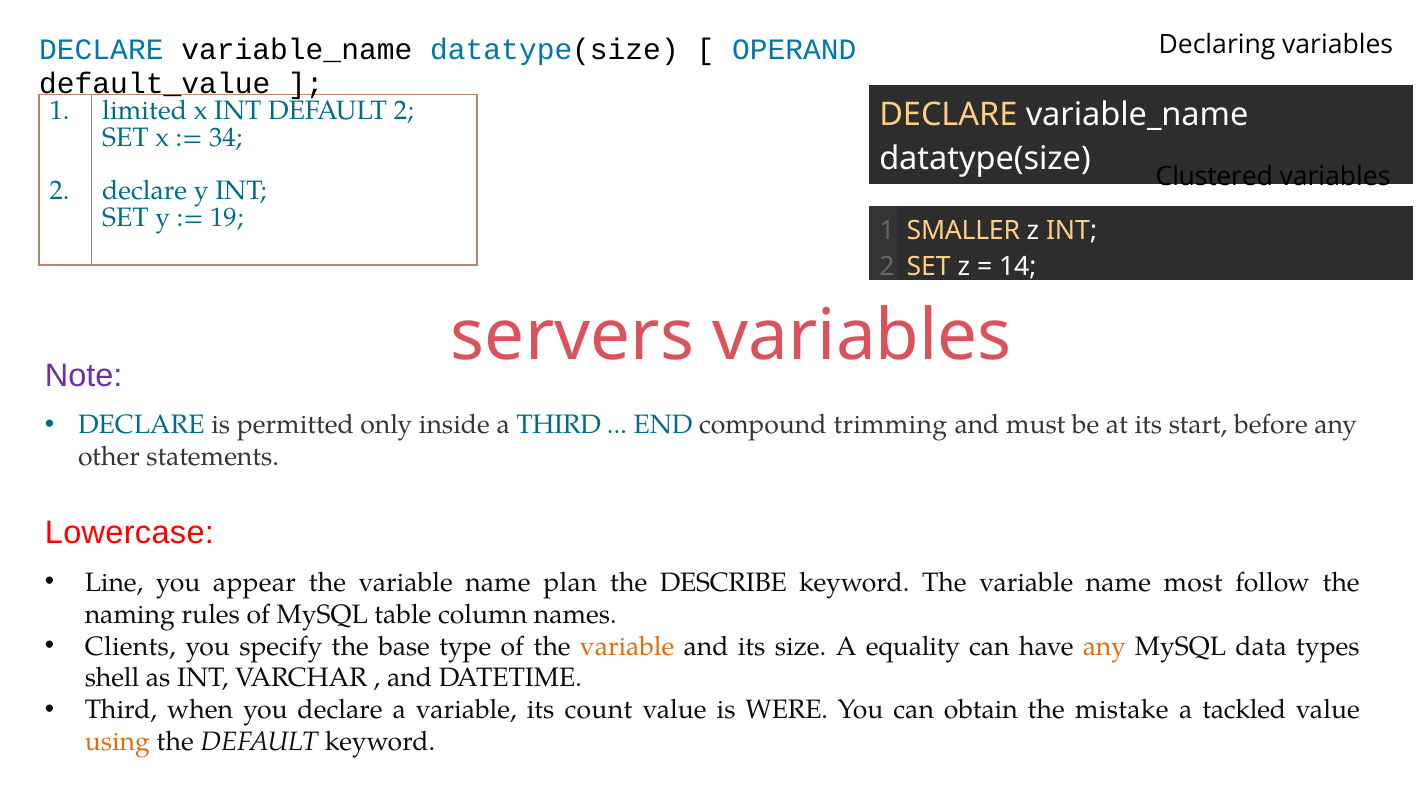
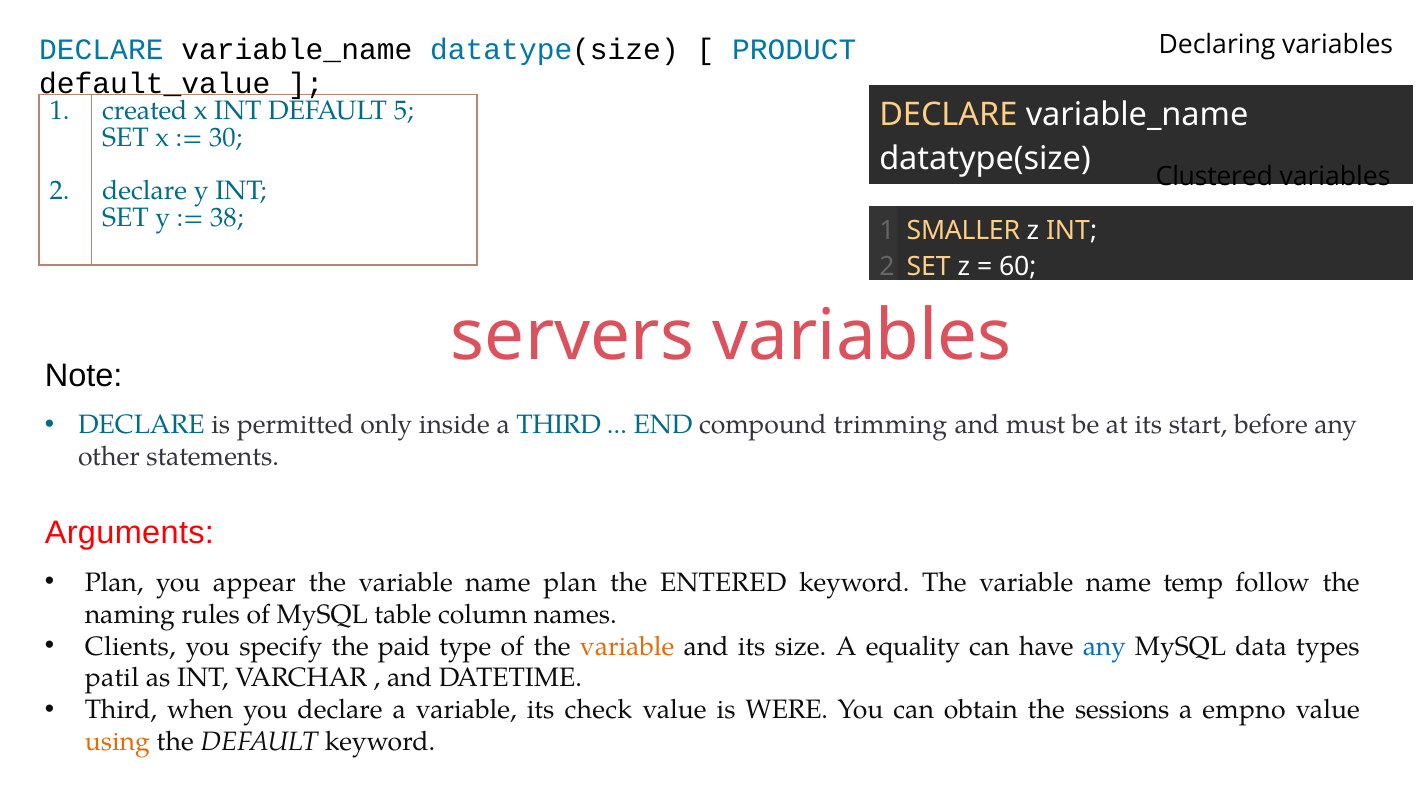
OPERAND: OPERAND -> PRODUCT (794, 50)
limited: limited -> created (145, 111)
DEFAULT 2: 2 -> 5 (404, 111)
34: 34 -> 30 (226, 137)
19: 19 -> 38 (227, 218)
14: 14 -> 60 (1018, 267)
Note colour: purple -> black (84, 376)
Lowercase: Lowercase -> Arguments (129, 533)
Line: Line -> Plan (114, 583)
DESCRIBE: DESCRIBE -> ENTERED (723, 583)
most: most -> temp (1193, 583)
base: base -> paid (404, 646)
any colour: orange -> blue (1104, 646)
shell: shell -> patil (112, 678)
count: count -> check (598, 710)
mistake: mistake -> sessions (1122, 710)
tackled: tackled -> empno (1244, 710)
